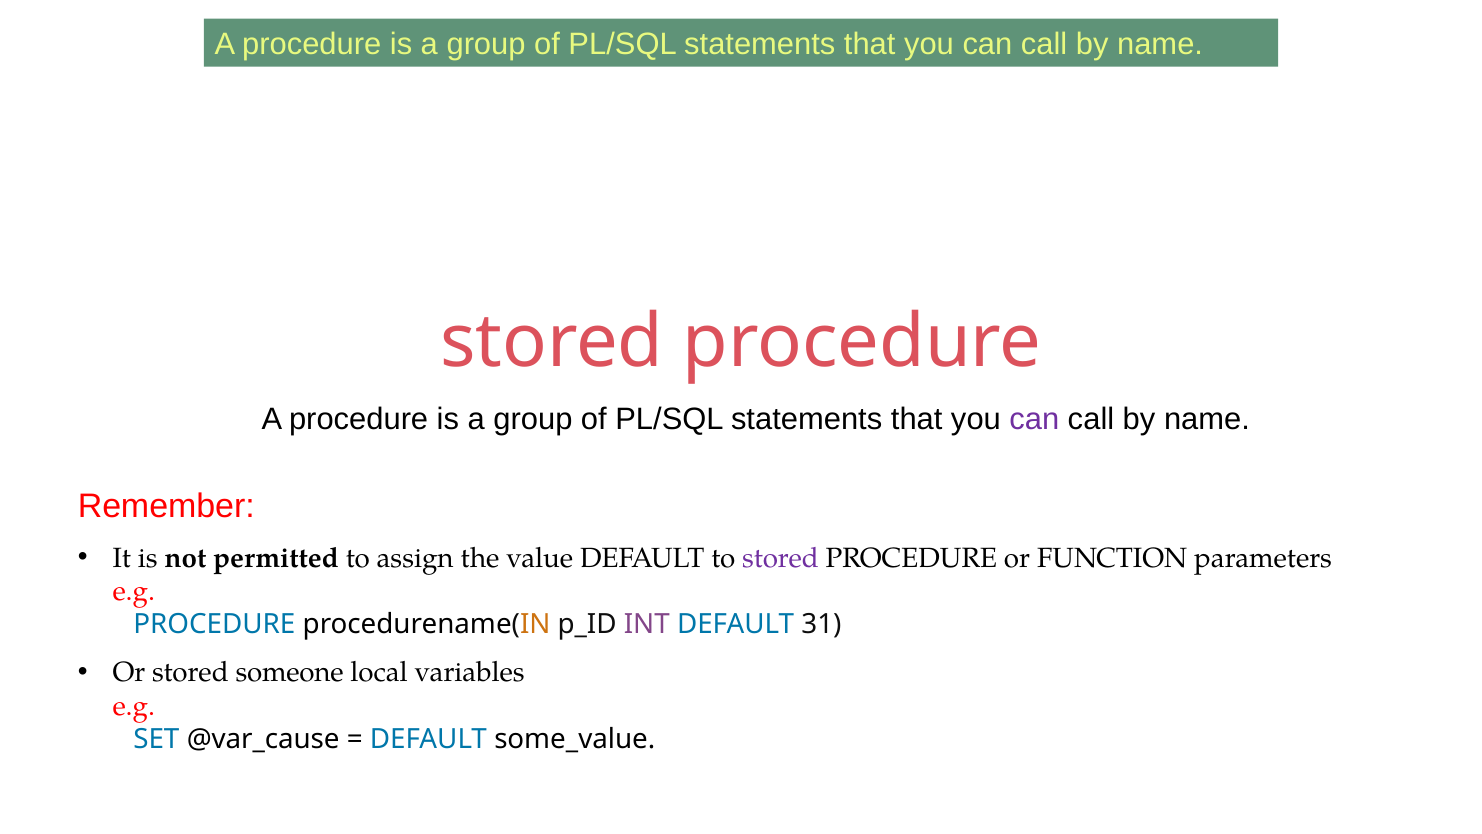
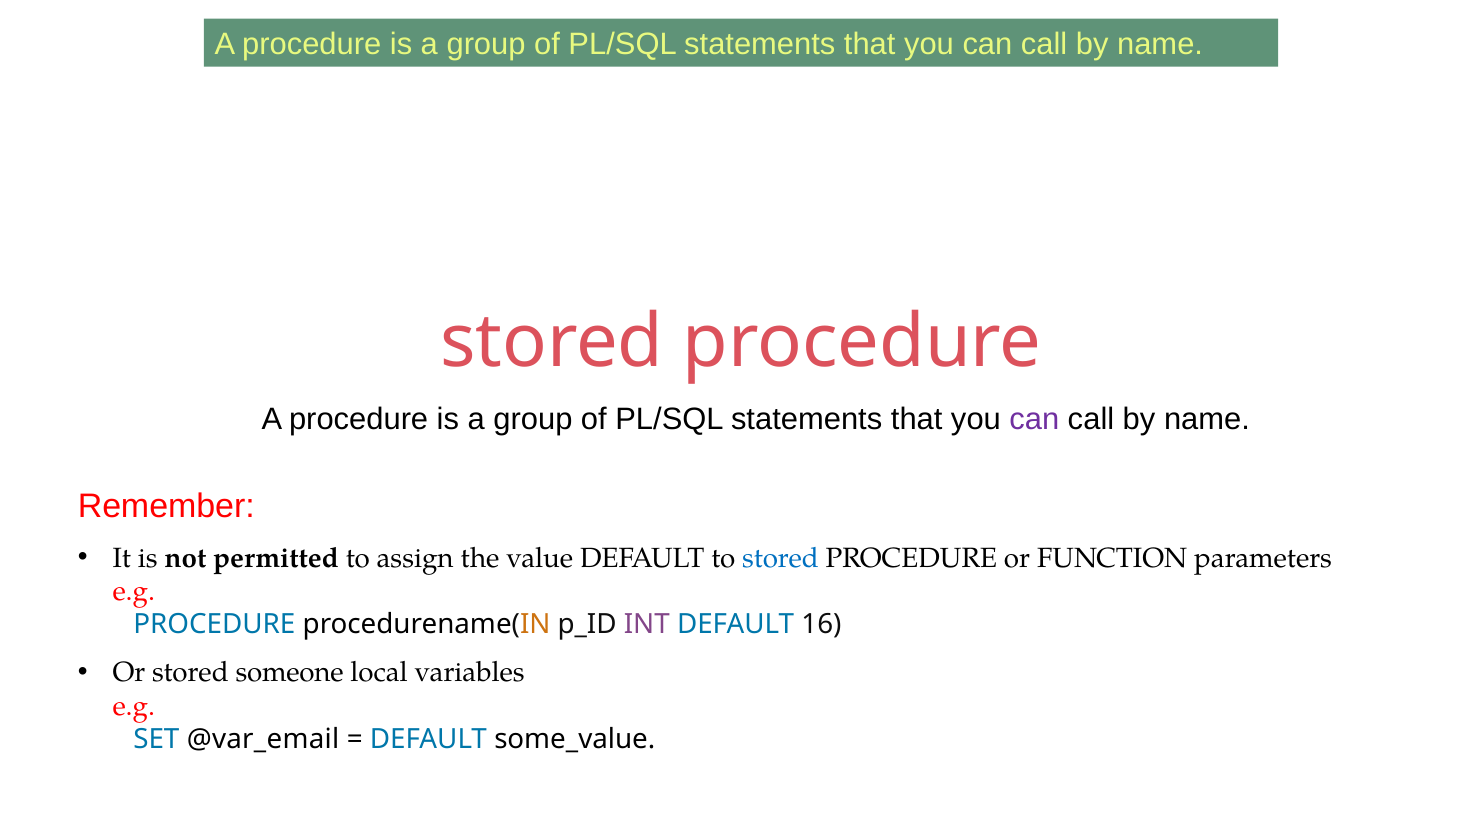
stored colour: purple -> blue (781, 558)
31: 31 -> 16 (821, 624)
@var_cause: @var_cause -> @var_email (263, 739)
